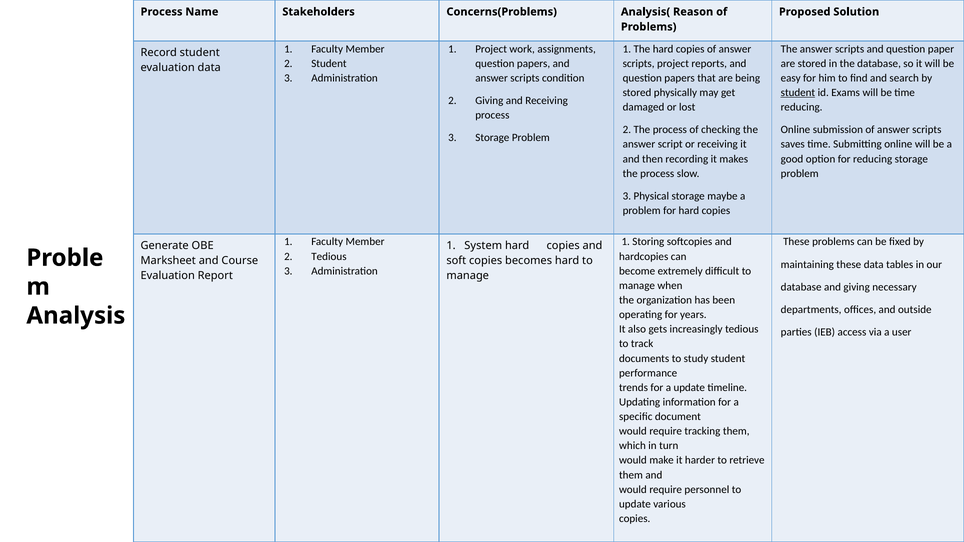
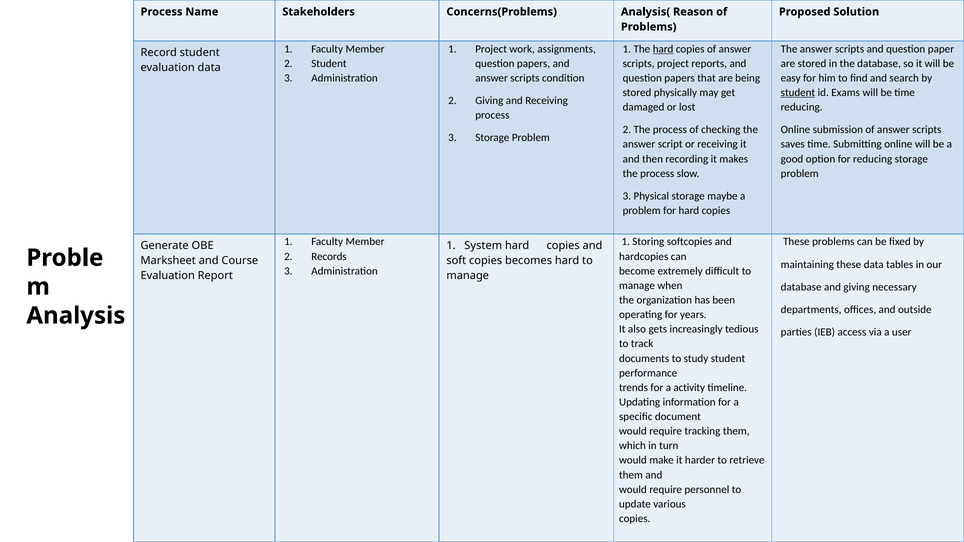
hard underline: none -> present (663, 49)
2 Tedious: Tedious -> Records (329, 257)
a update: update -> activity (689, 388)
